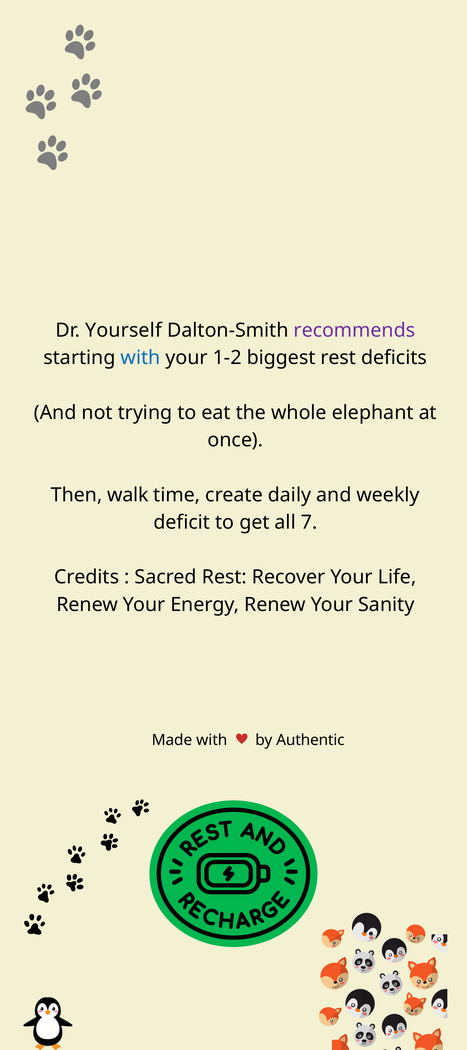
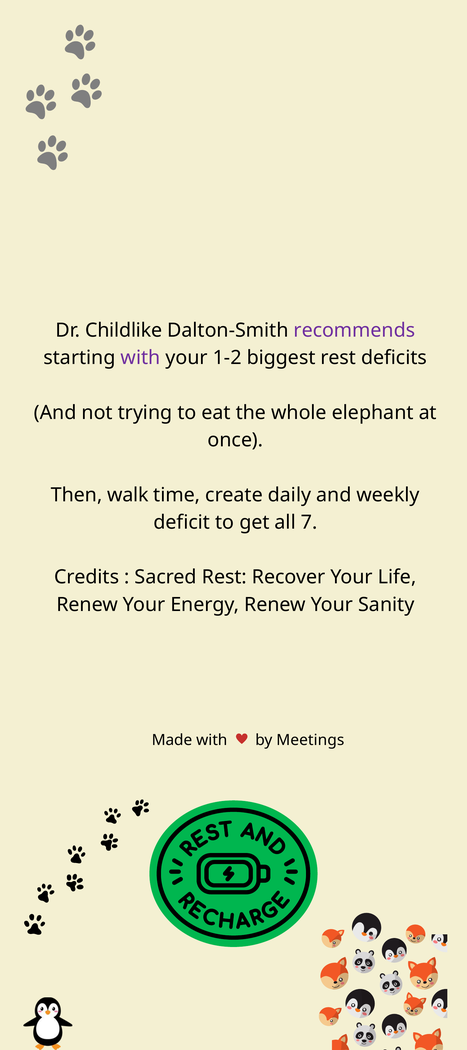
Yourself: Yourself -> Childlike (124, 331)
with colour: blue -> purple (141, 358)
Authentic: Authentic -> Meetings (310, 741)
